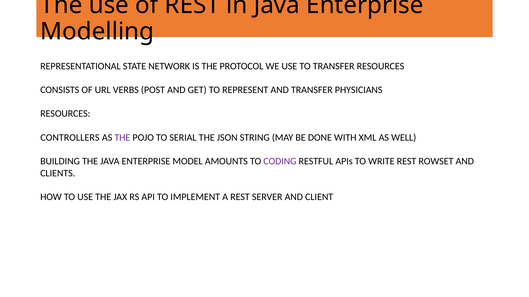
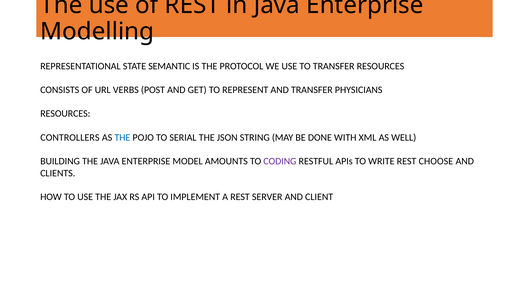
NETWORK: NETWORK -> SEMANTIC (169, 66)
THE colour: purple -> blue (122, 138)
ROWSET: ROWSET -> CHOOSE (436, 162)
